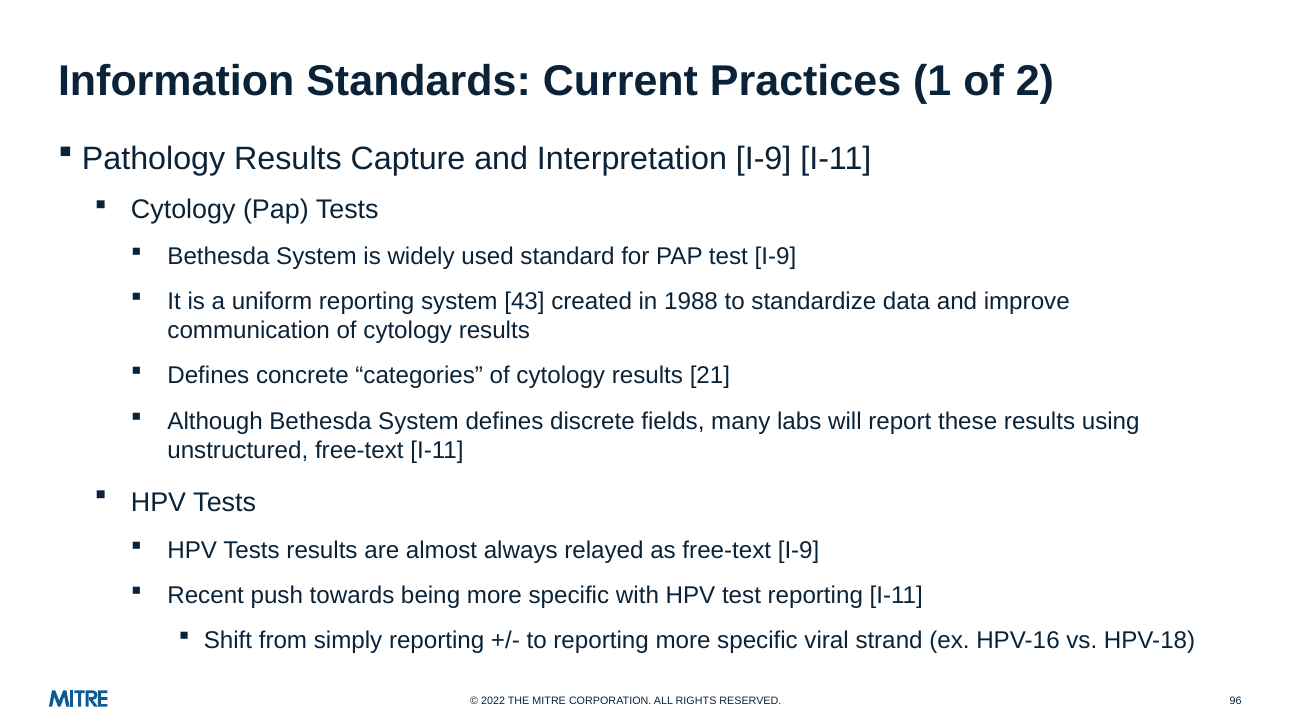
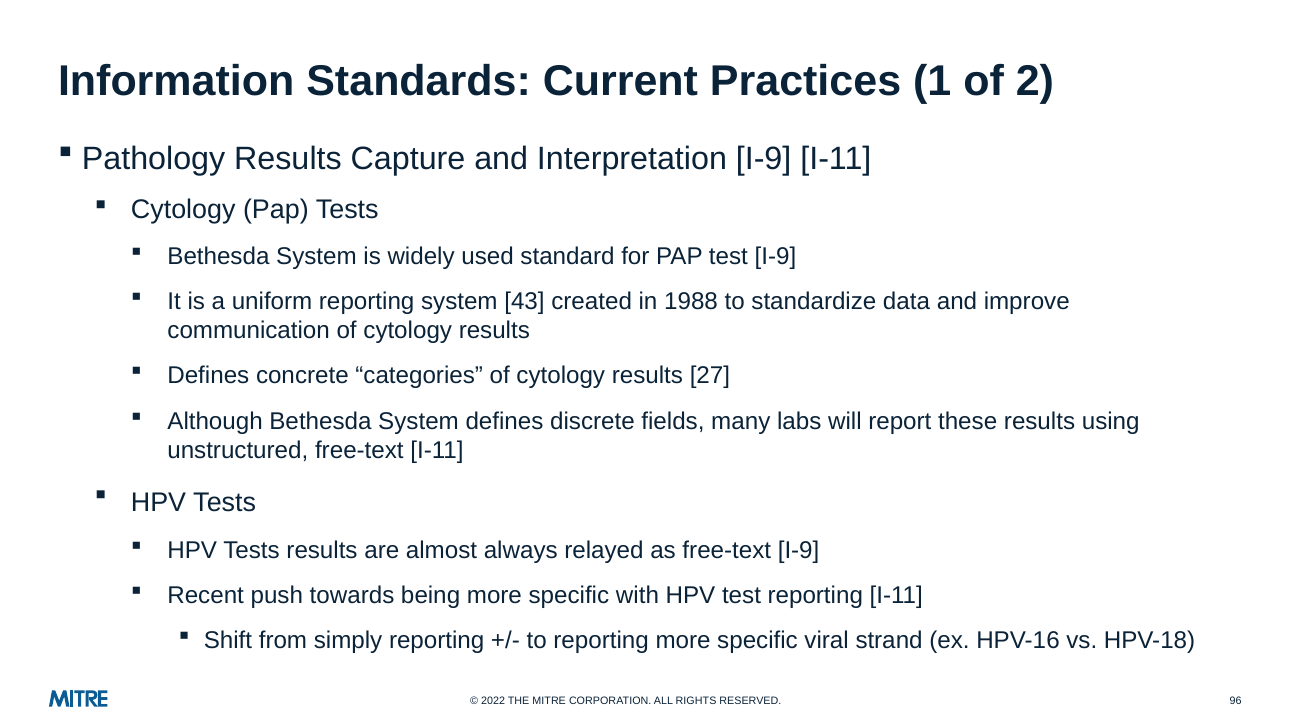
21: 21 -> 27 (710, 376)
